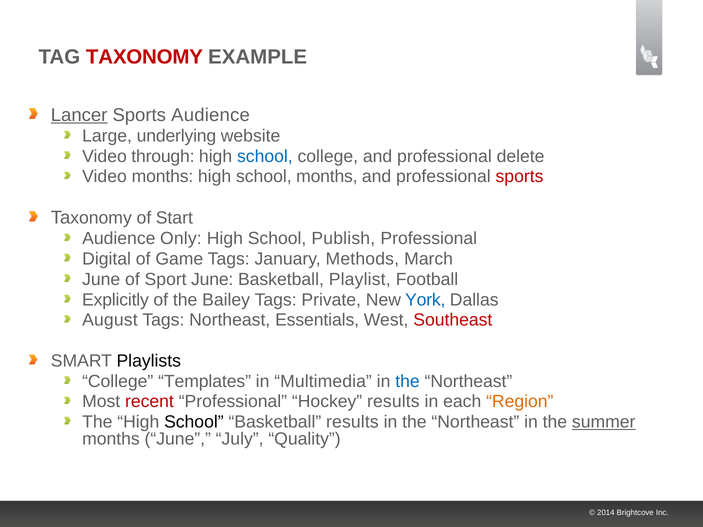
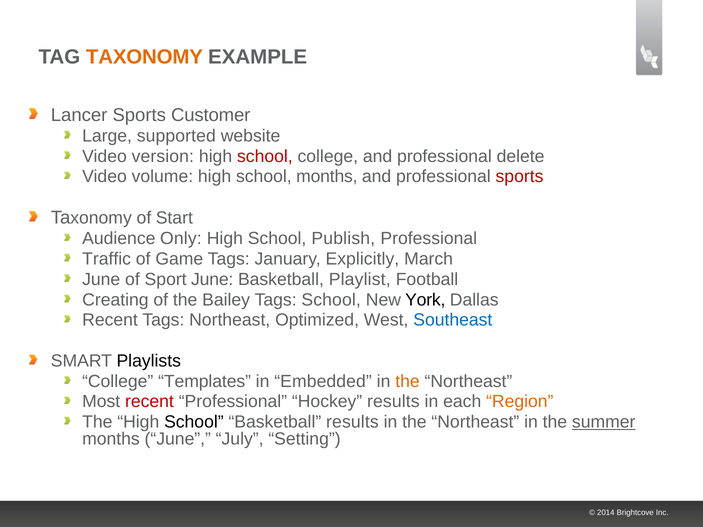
TAXONOMY colour: red -> orange (144, 57)
Lancer underline: present -> none (79, 115)
Sports Audience: Audience -> Customer (211, 115)
underlying: underlying -> supported (176, 136)
through: through -> version (163, 156)
school colour: blue -> red (265, 156)
Video months: months -> volume (162, 177)
Digital: Digital -> Traffic (107, 259)
Methods: Methods -> Explicitly (362, 259)
Explicitly: Explicitly -> Creating (115, 300)
Tags Private: Private -> School (331, 300)
York colour: blue -> black (425, 300)
August: August -> Recent (110, 320)
Essentials: Essentials -> Optimized (317, 320)
Southeast colour: red -> blue (453, 320)
Multimedia: Multimedia -> Embedded (323, 381)
the colour: blue -> orange (408, 381)
Quality: Quality -> Setting (305, 439)
